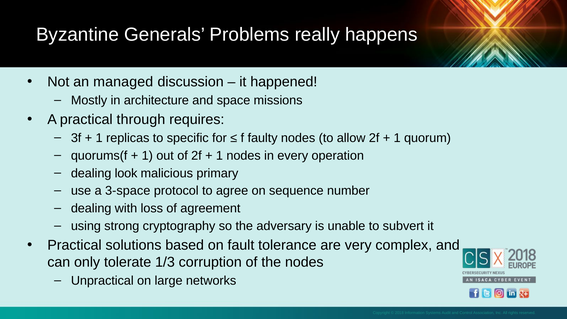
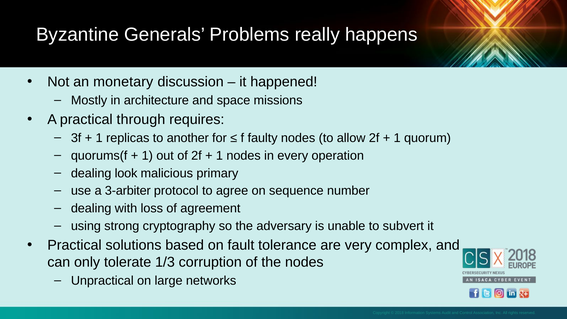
managed: managed -> monetary (123, 82)
specific: specific -> another (188, 138)
3-space: 3-space -> 3-arbiter (128, 191)
